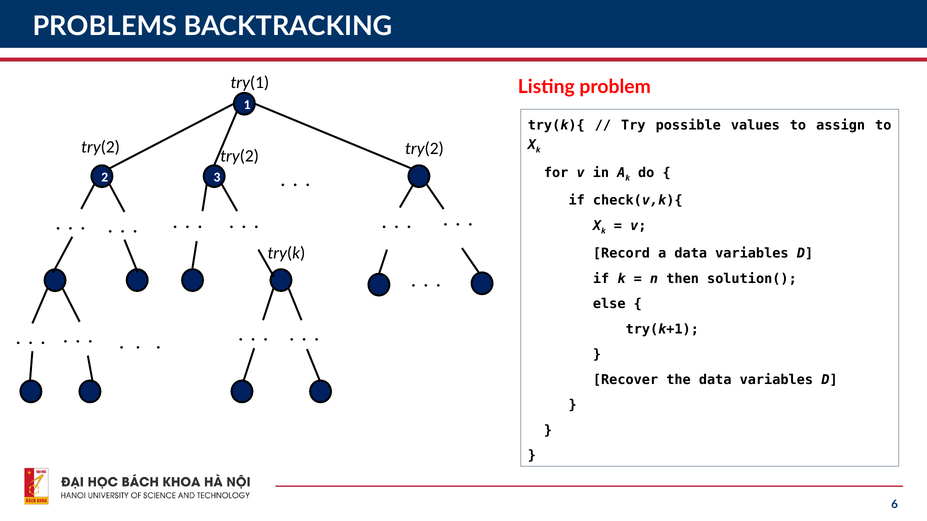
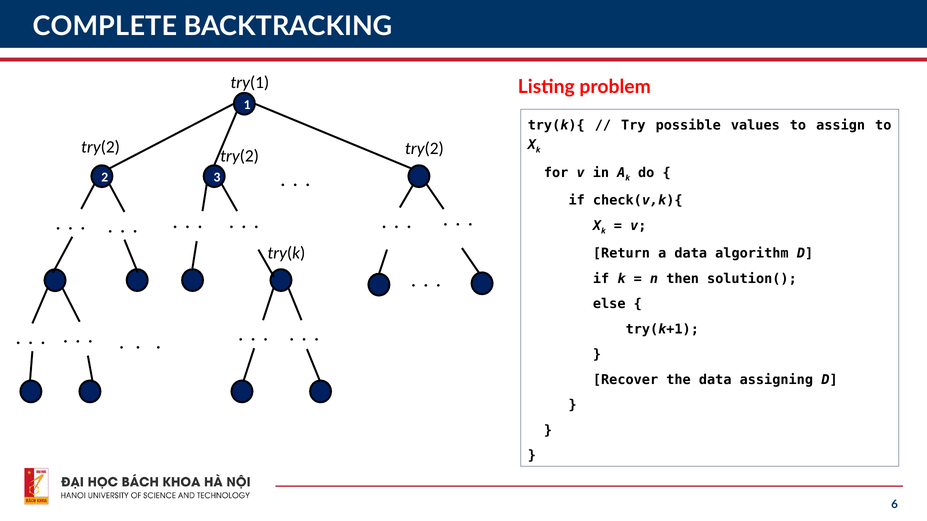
PROBLEMS: PROBLEMS -> COMPLETE (105, 26)
Record: Record -> Return (621, 254)
a data variables: variables -> algorithm (752, 254)
the data variables: variables -> assigning (776, 380)
